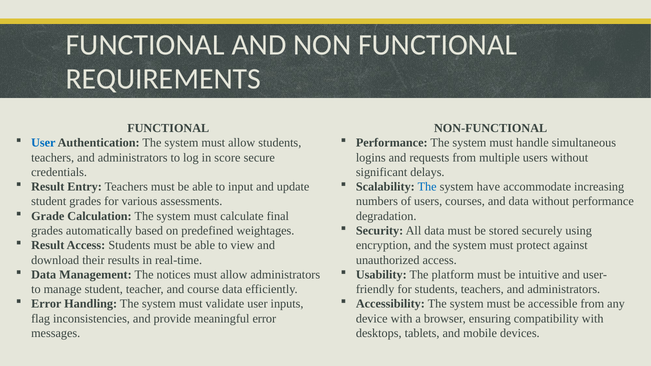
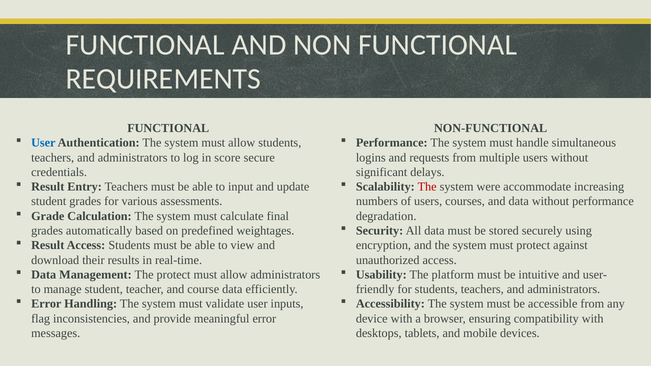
The colour: blue -> red (427, 187)
have: have -> were (488, 187)
The notices: notices -> protect (174, 275)
